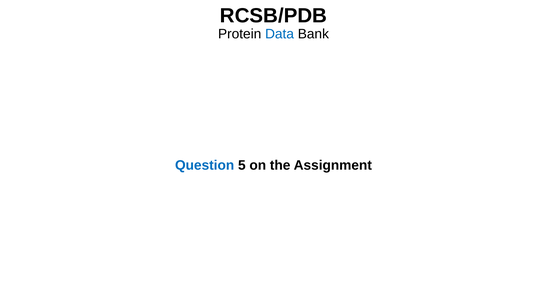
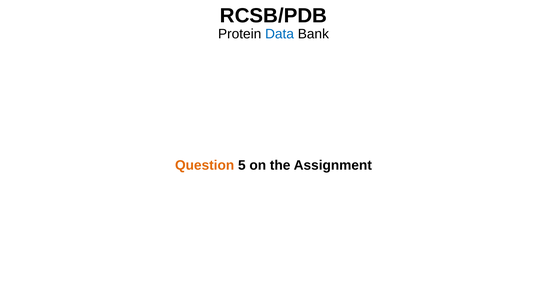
Question colour: blue -> orange (205, 165)
